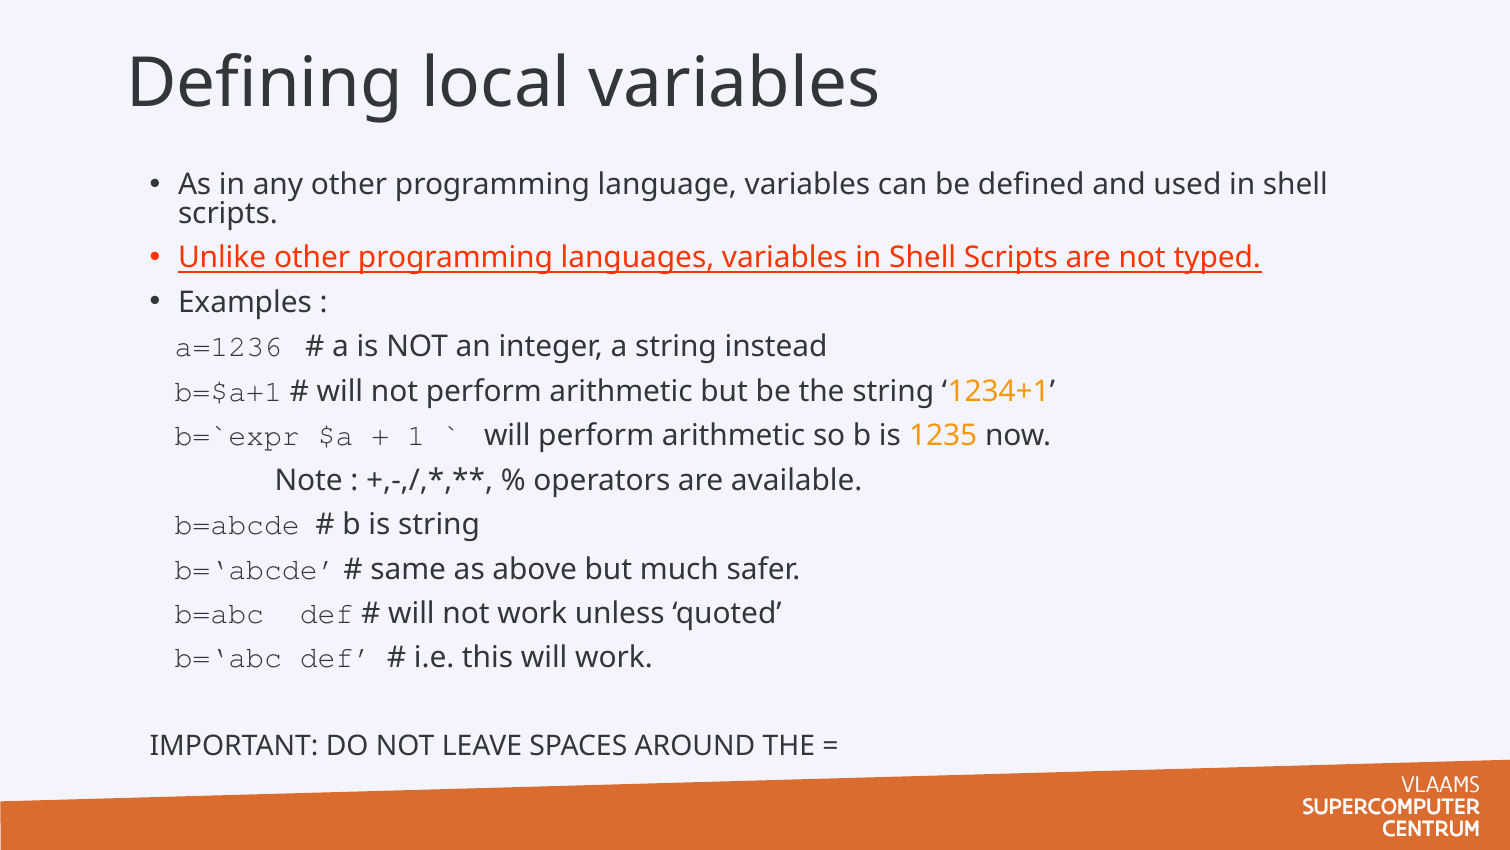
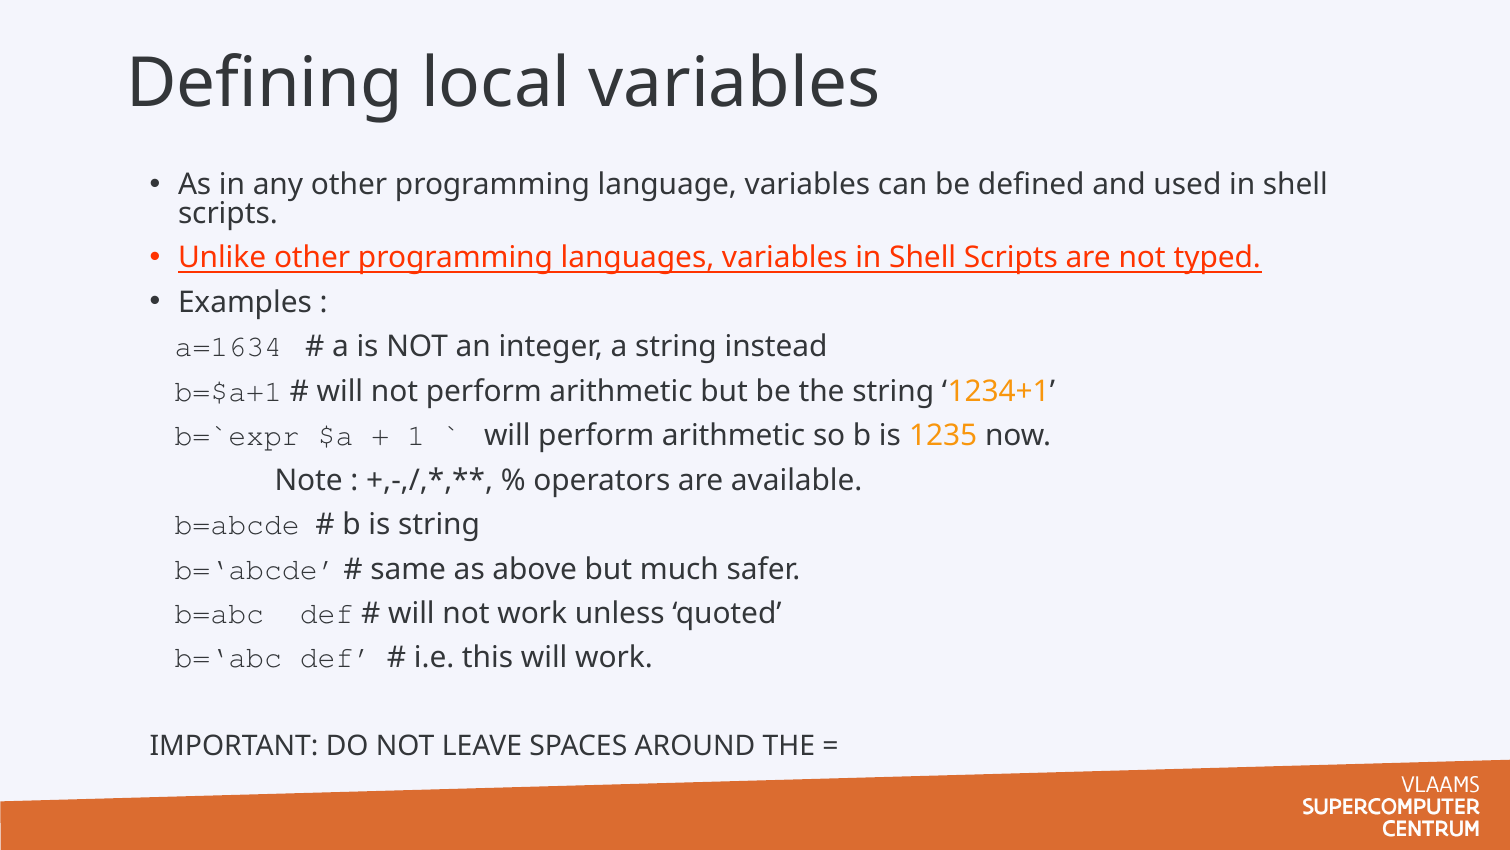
a=1236: a=1236 -> a=1634 (228, 347)
